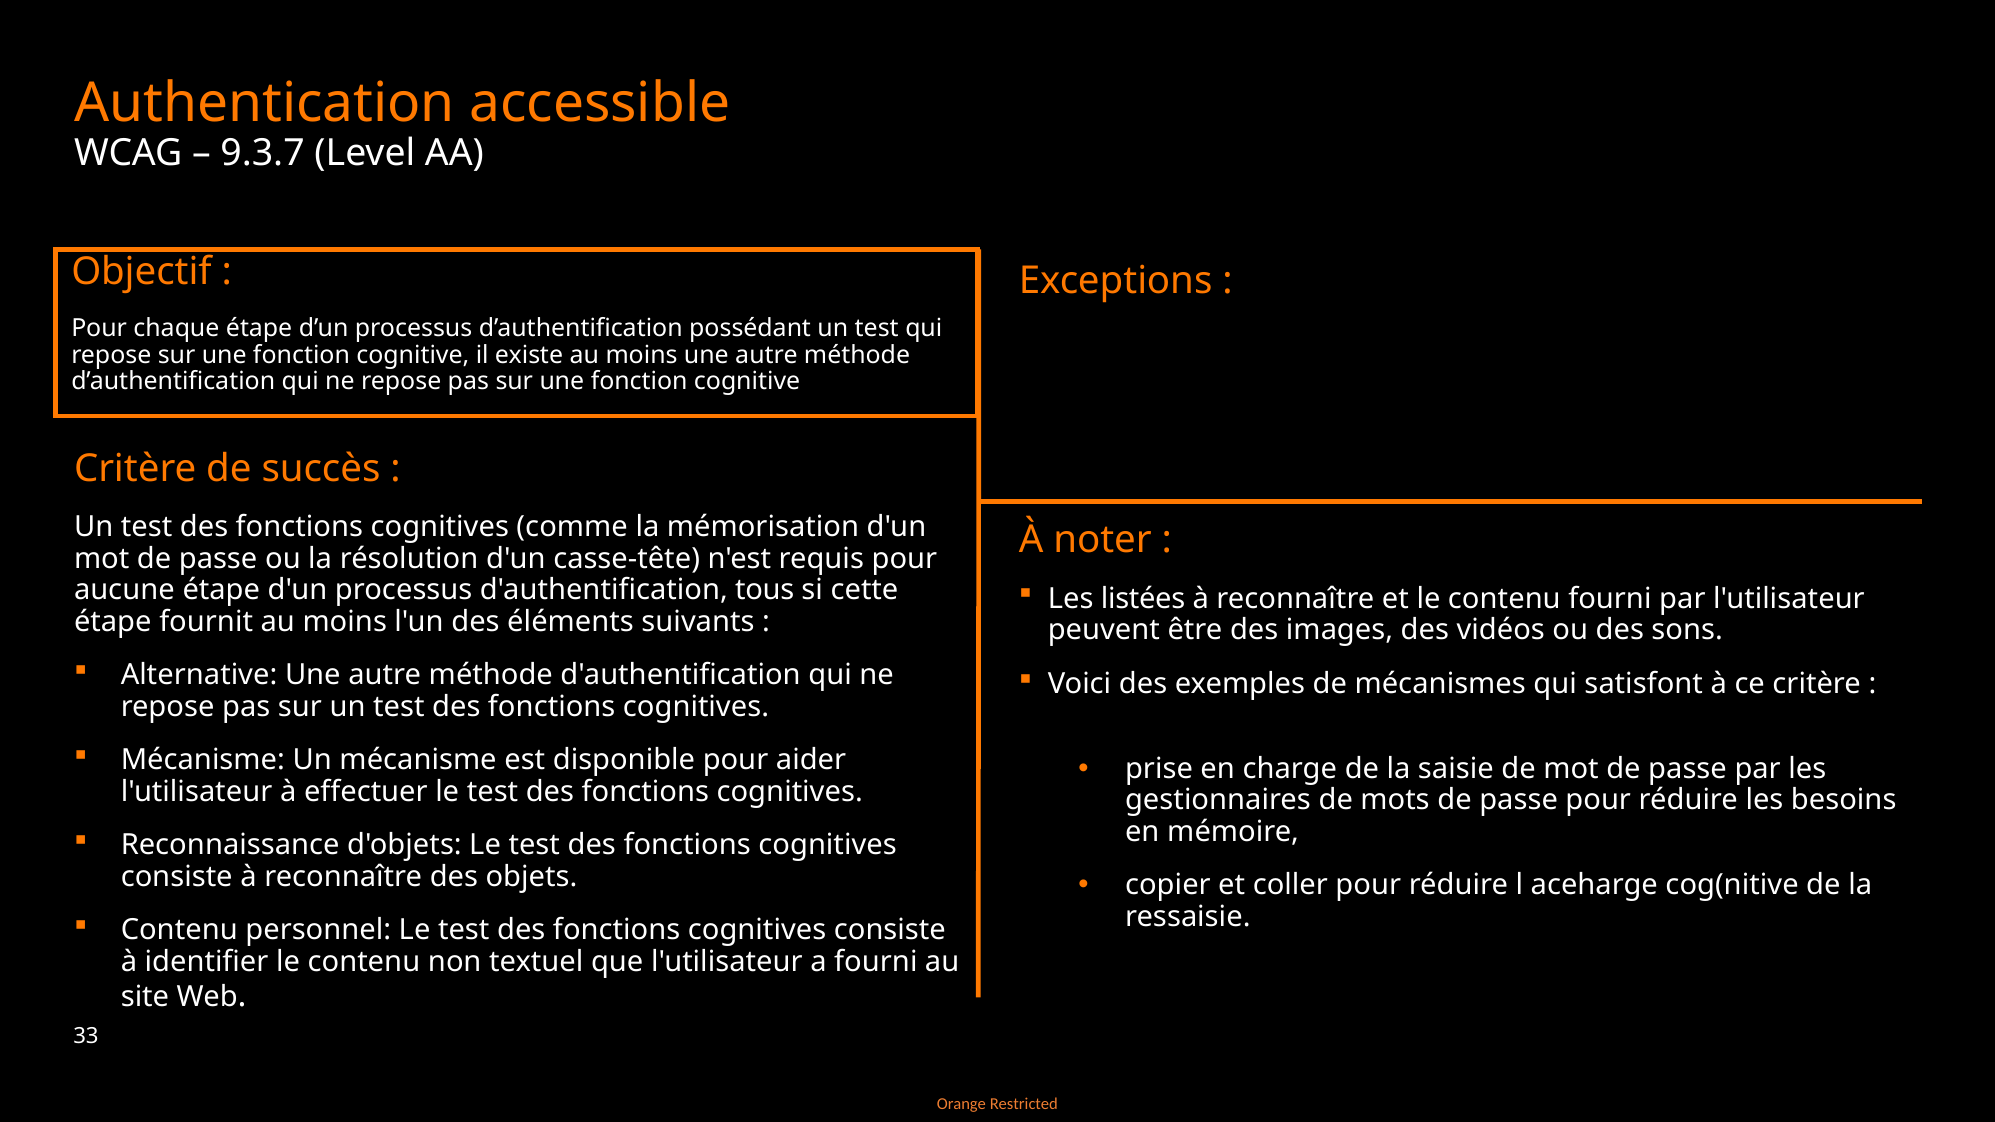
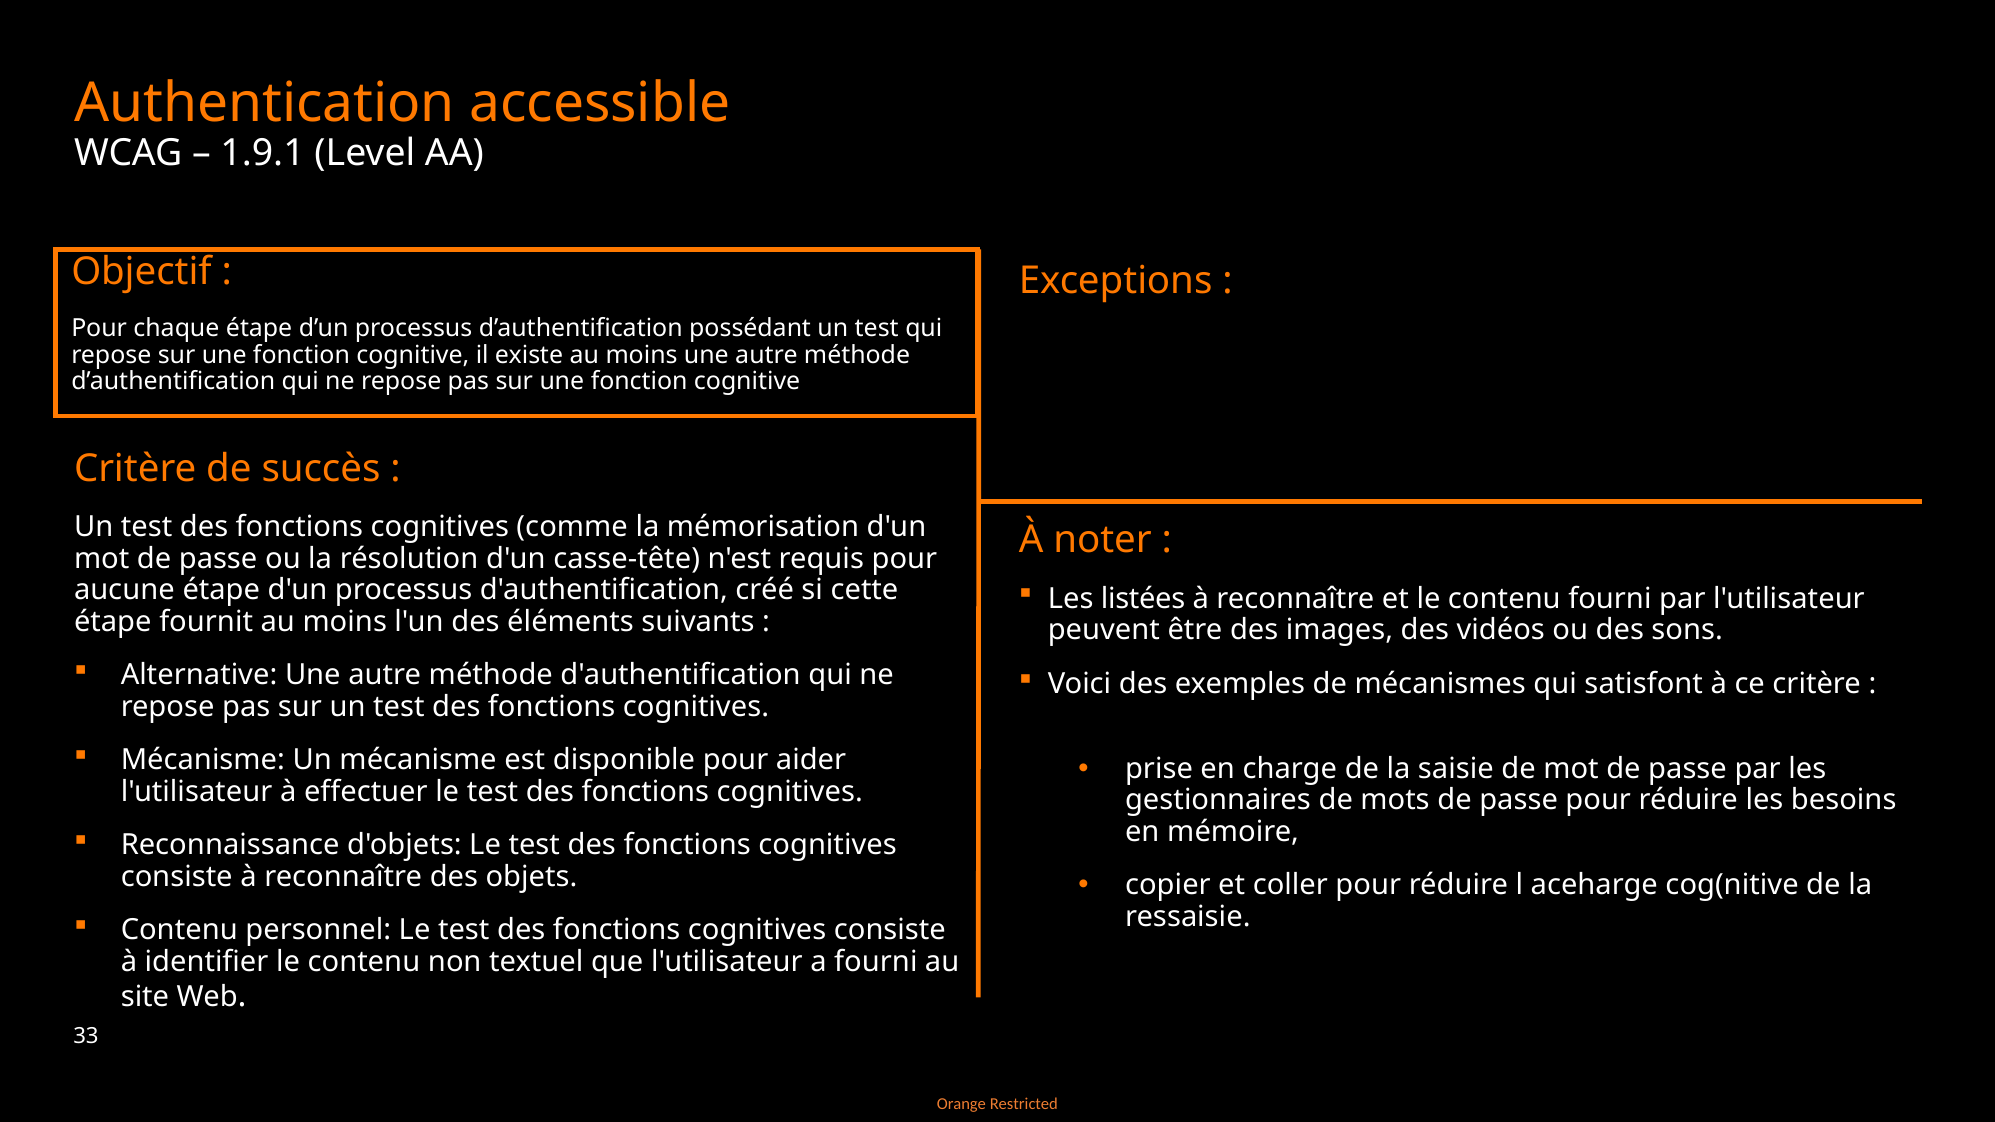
9.3.7: 9.3.7 -> 1.9.1 (263, 154)
tous: tous -> créé (765, 590)
